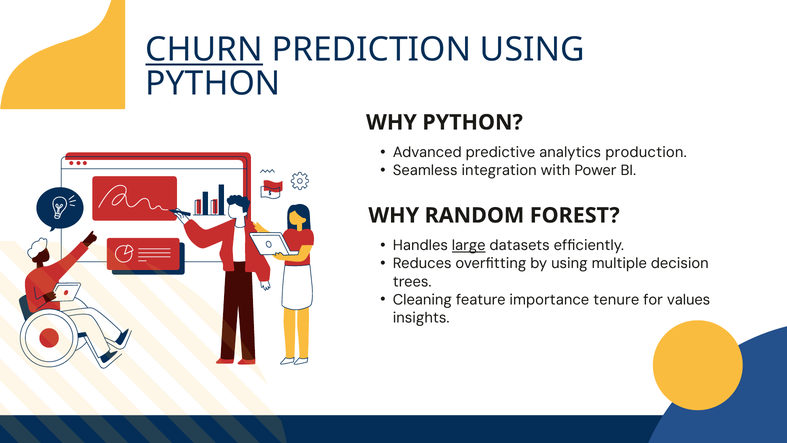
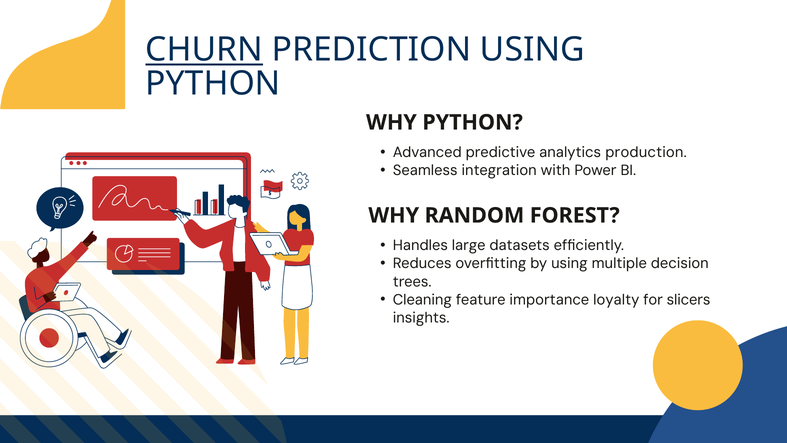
large underline: present -> none (469, 245)
tenure: tenure -> loyalty (616, 299)
values: values -> slicers (689, 299)
